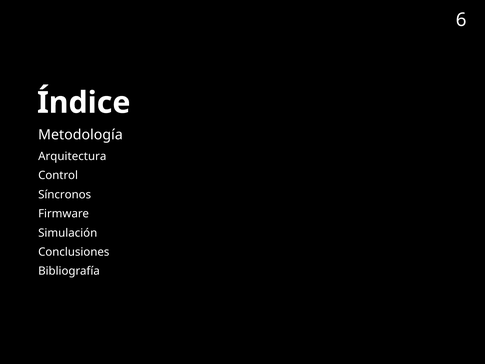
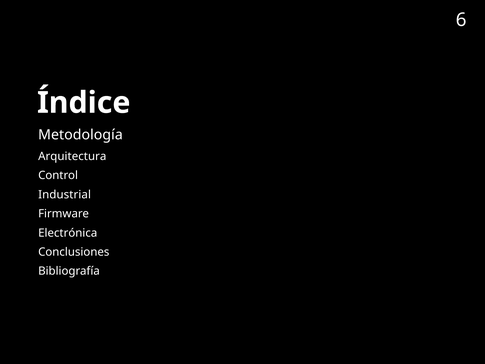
Síncronos: Síncronos -> Industrial (65, 195)
Simulación: Simulación -> Electrónica (68, 233)
